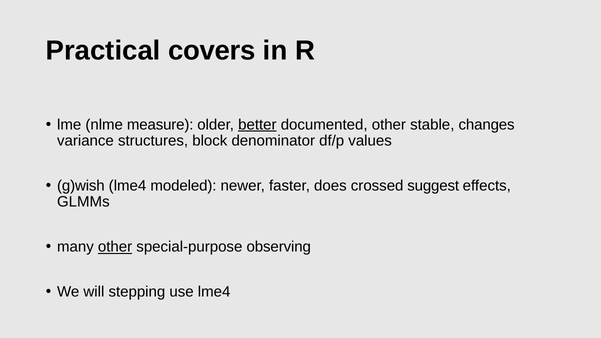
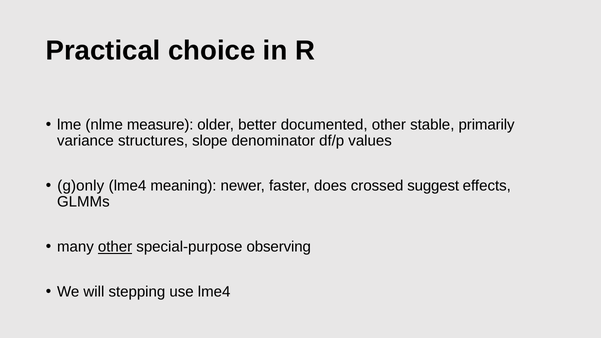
covers: covers -> choice (212, 51)
better underline: present -> none (257, 125)
changes: changes -> primarily (487, 125)
block: block -> slope (210, 141)
g)wish: g)wish -> g)only (81, 186)
modeled: modeled -> meaning (184, 186)
